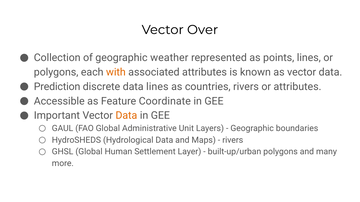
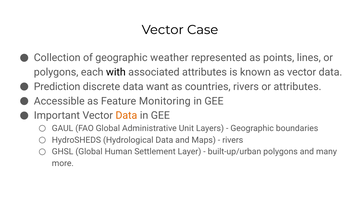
Over: Over -> Case (203, 30)
with colour: orange -> black (116, 72)
data lines: lines -> want (157, 87)
Coordinate: Coordinate -> Monitoring (165, 101)
